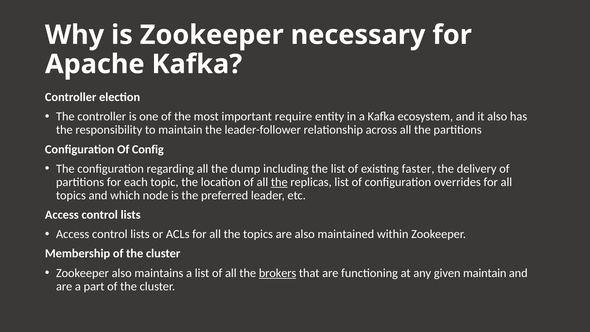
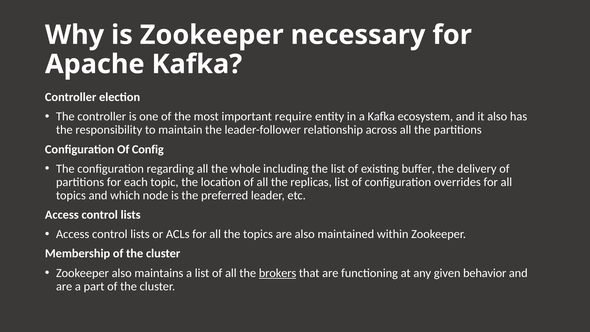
dump: dump -> whole (246, 169)
faster: faster -> buffer (418, 169)
the underline: present -> none (279, 182)
given maintain: maintain -> behavior (485, 273)
